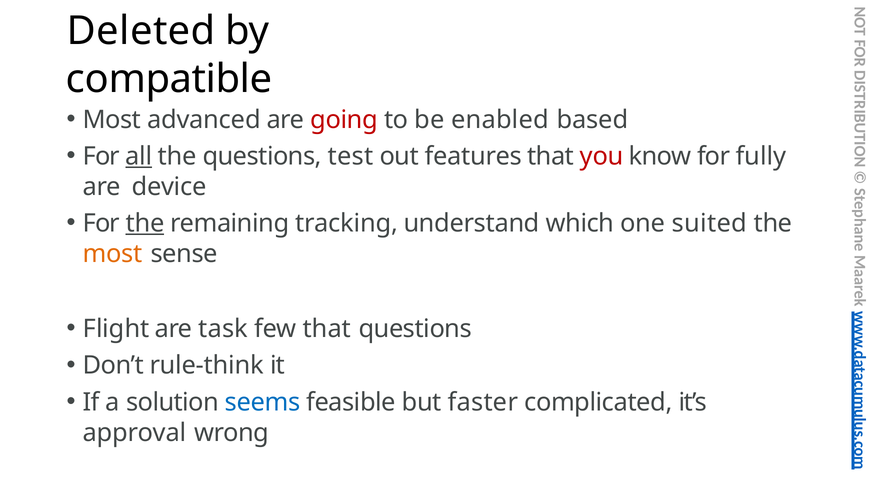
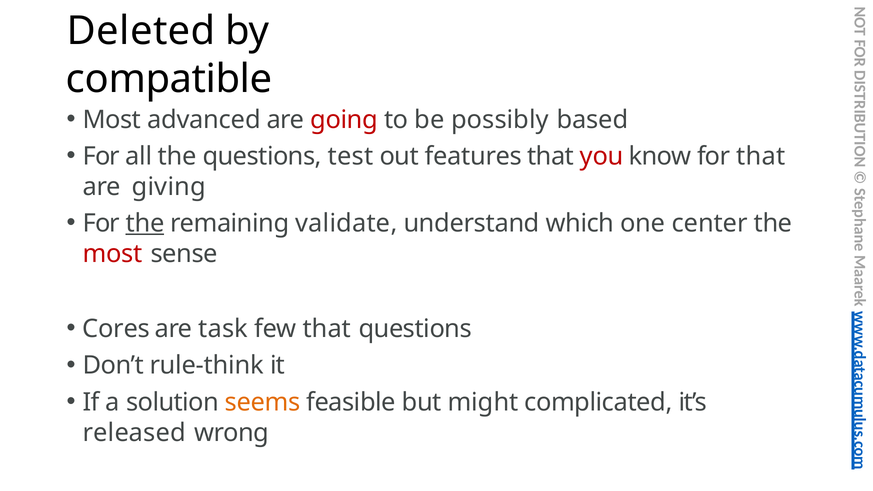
enabled: enabled -> possibly (500, 120)
all underline: present -> none (139, 156)
for fully: fully -> that (761, 156)
device: device -> giving (169, 187)
tracking: tracking -> validate (346, 223)
suited: suited -> center (710, 223)
most colour: orange -> red (113, 254)
Flight: Flight -> Cores (116, 329)
seems colour: blue -> orange (263, 402)
faster: faster -> might (483, 402)
approval: approval -> released (134, 433)
